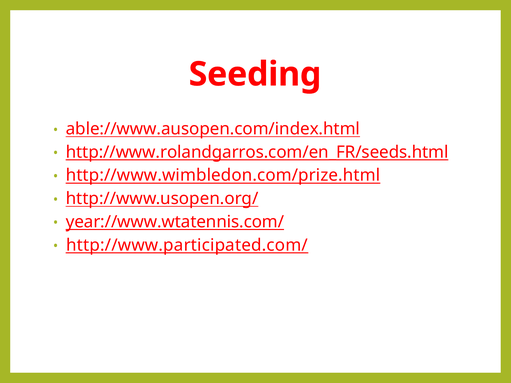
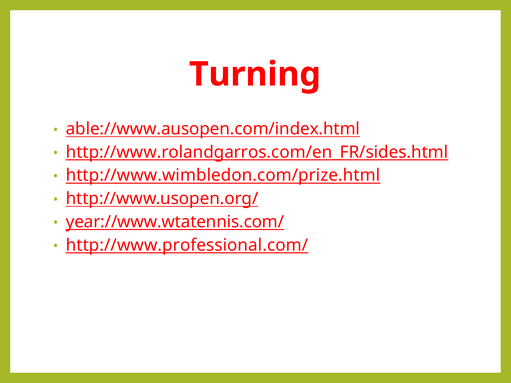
Seeding: Seeding -> Turning (255, 74)
http://www.rolandgarros.com/en_FR/seeds.html: http://www.rolandgarros.com/en_FR/seeds.html -> http://www.rolandgarros.com/en_FR/sides.html (257, 152)
http://www.participated.com/: http://www.participated.com/ -> http://www.professional.com/ (187, 245)
